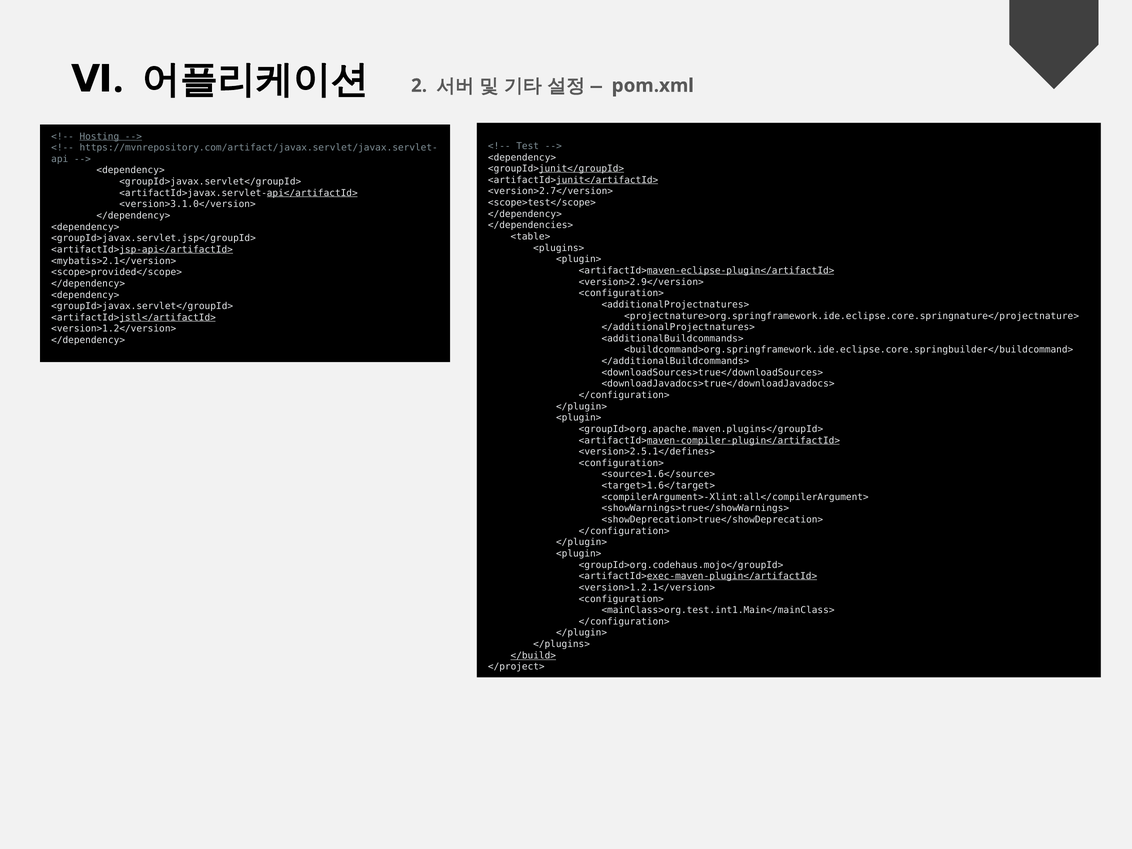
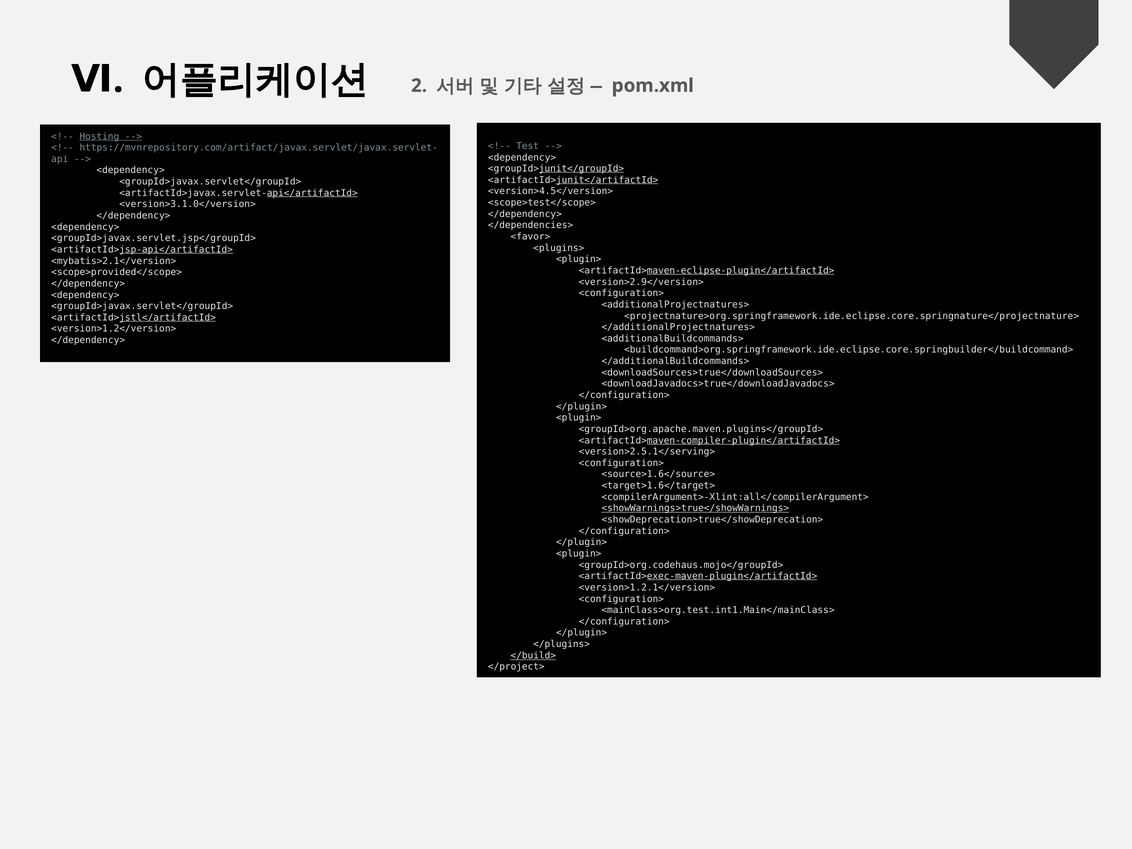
<version>2.7</version>: <version>2.7</version> -> <version>4.5</version> (550, 191)
<table>: <table> -> <favor> (530, 237)
<version>2.5.1</defines>: <version>2.5.1</defines> -> <version>2.5.1</serving> (647, 452)
<showWarnings>true</showWarnings> underline: none -> present (695, 508)
